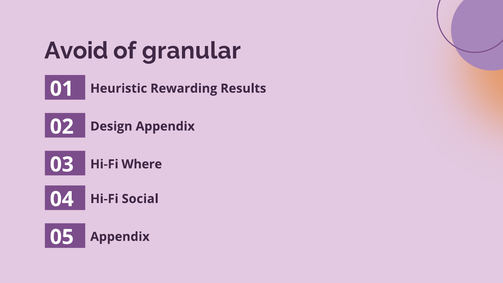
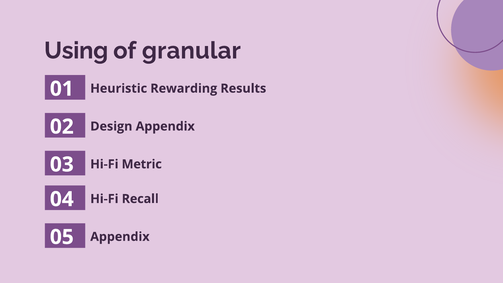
Avoid: Avoid -> Using (76, 51)
Where: Where -> Metric (142, 164)
Social: Social -> Recall (140, 199)
